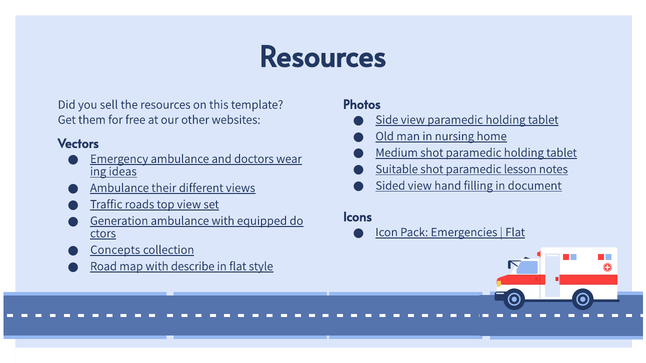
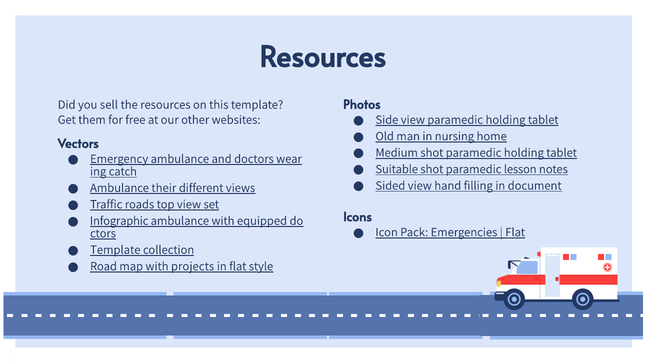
ideas: ideas -> catch (123, 171)
Generation: Generation -> Infographic (119, 221)
Concepts: Concepts -> Template (115, 250)
describe: describe -> projects (193, 266)
